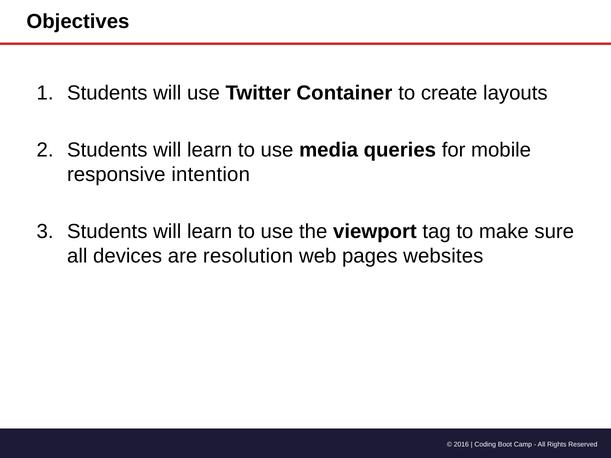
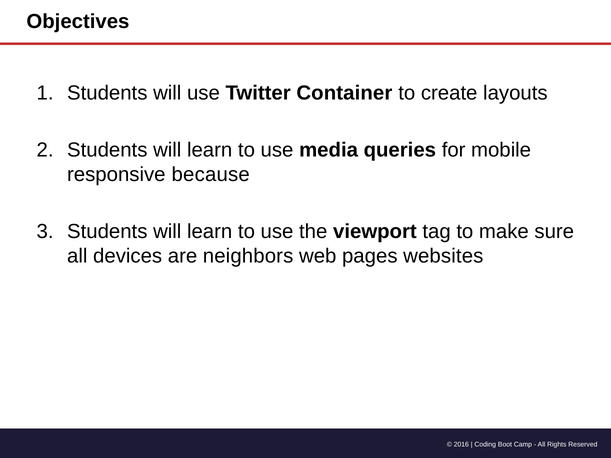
intention: intention -> because (211, 174)
resolution: resolution -> neighbors (248, 256)
